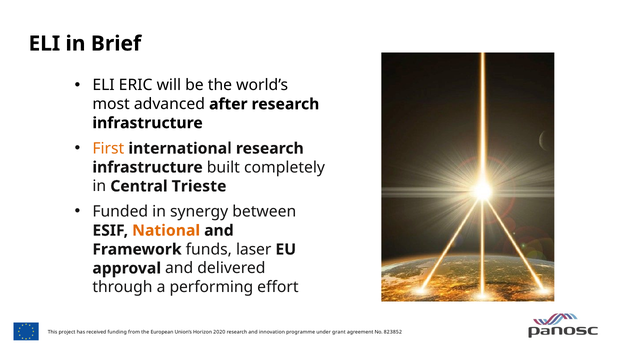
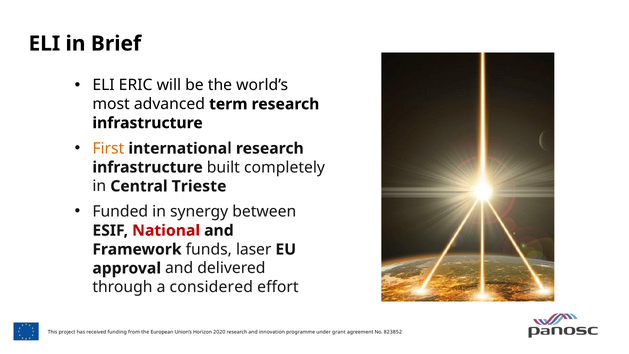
after: after -> term (228, 104)
National colour: orange -> red (166, 230)
performing: performing -> considered (211, 287)
